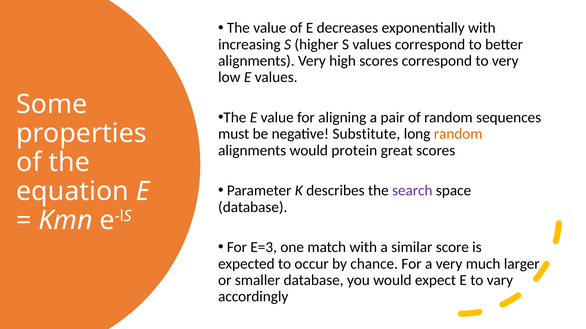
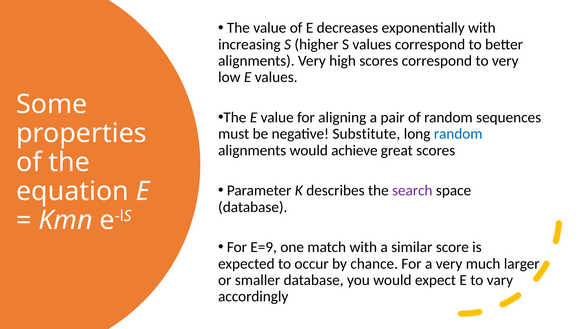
random colour: orange -> blue (458, 134)
protein: protein -> achieve (354, 151)
E=3: E=3 -> E=9 (264, 248)
